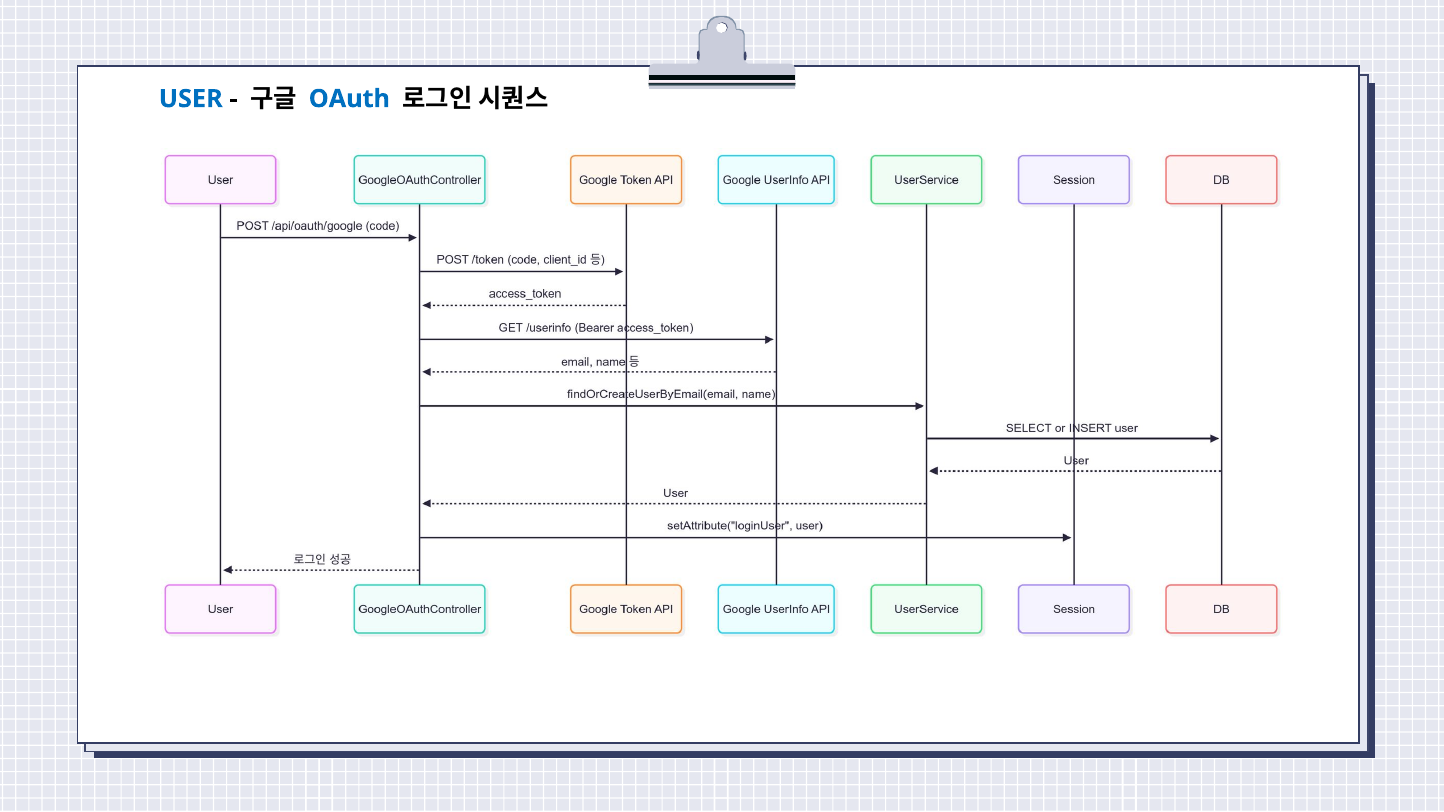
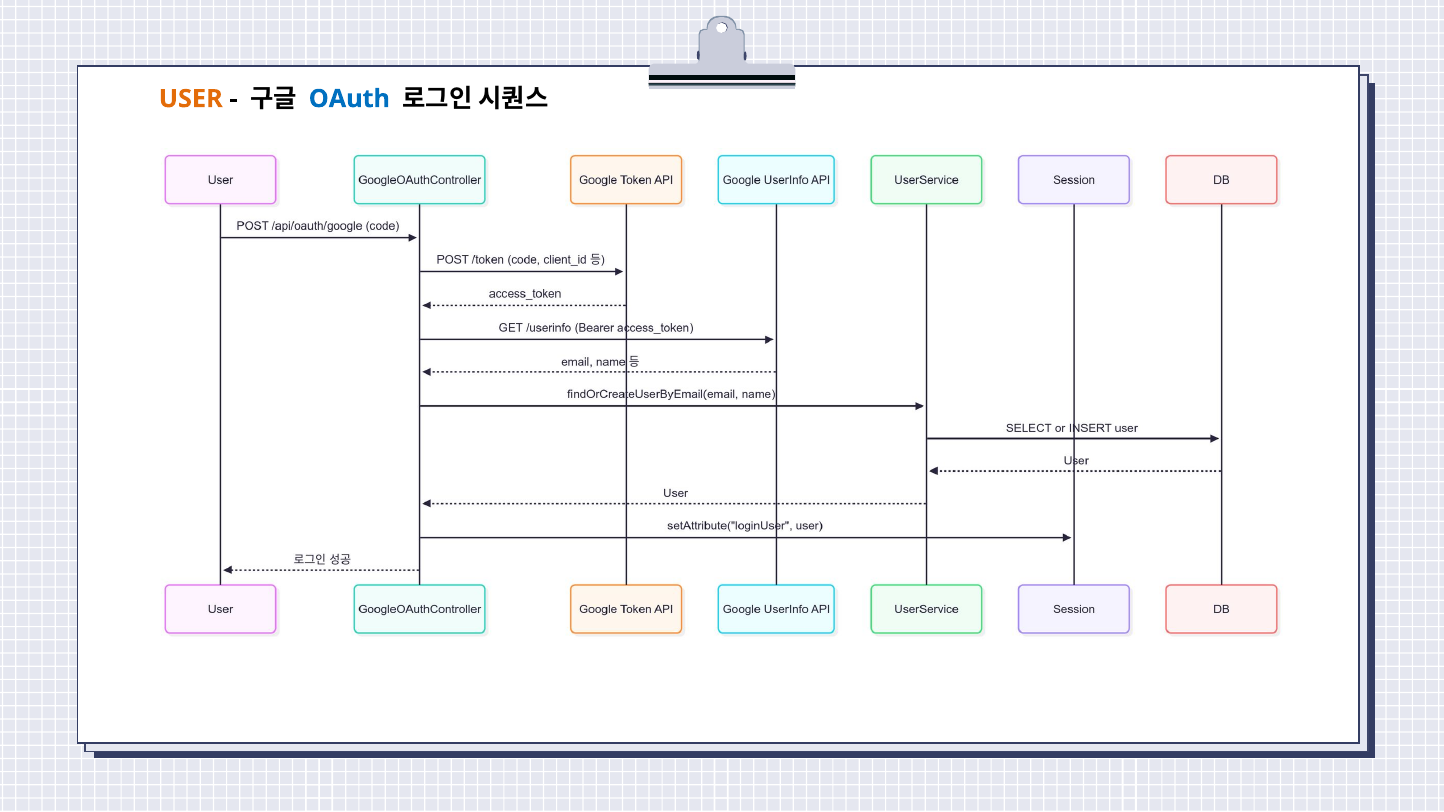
USER colour: blue -> orange (191, 99)
